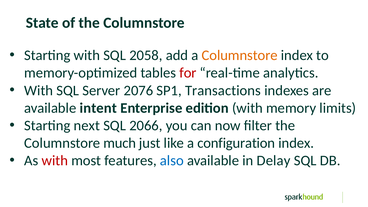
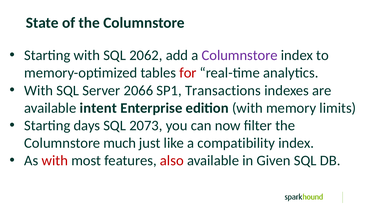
2058: 2058 -> 2062 (146, 55)
Columnstore colour: orange -> purple (240, 55)
2076: 2076 -> 2066 (138, 90)
next: next -> days (87, 125)
2066: 2066 -> 2073 (146, 125)
configuration: configuration -> compatibility (236, 143)
also colour: blue -> red (172, 161)
Delay: Delay -> Given (274, 161)
